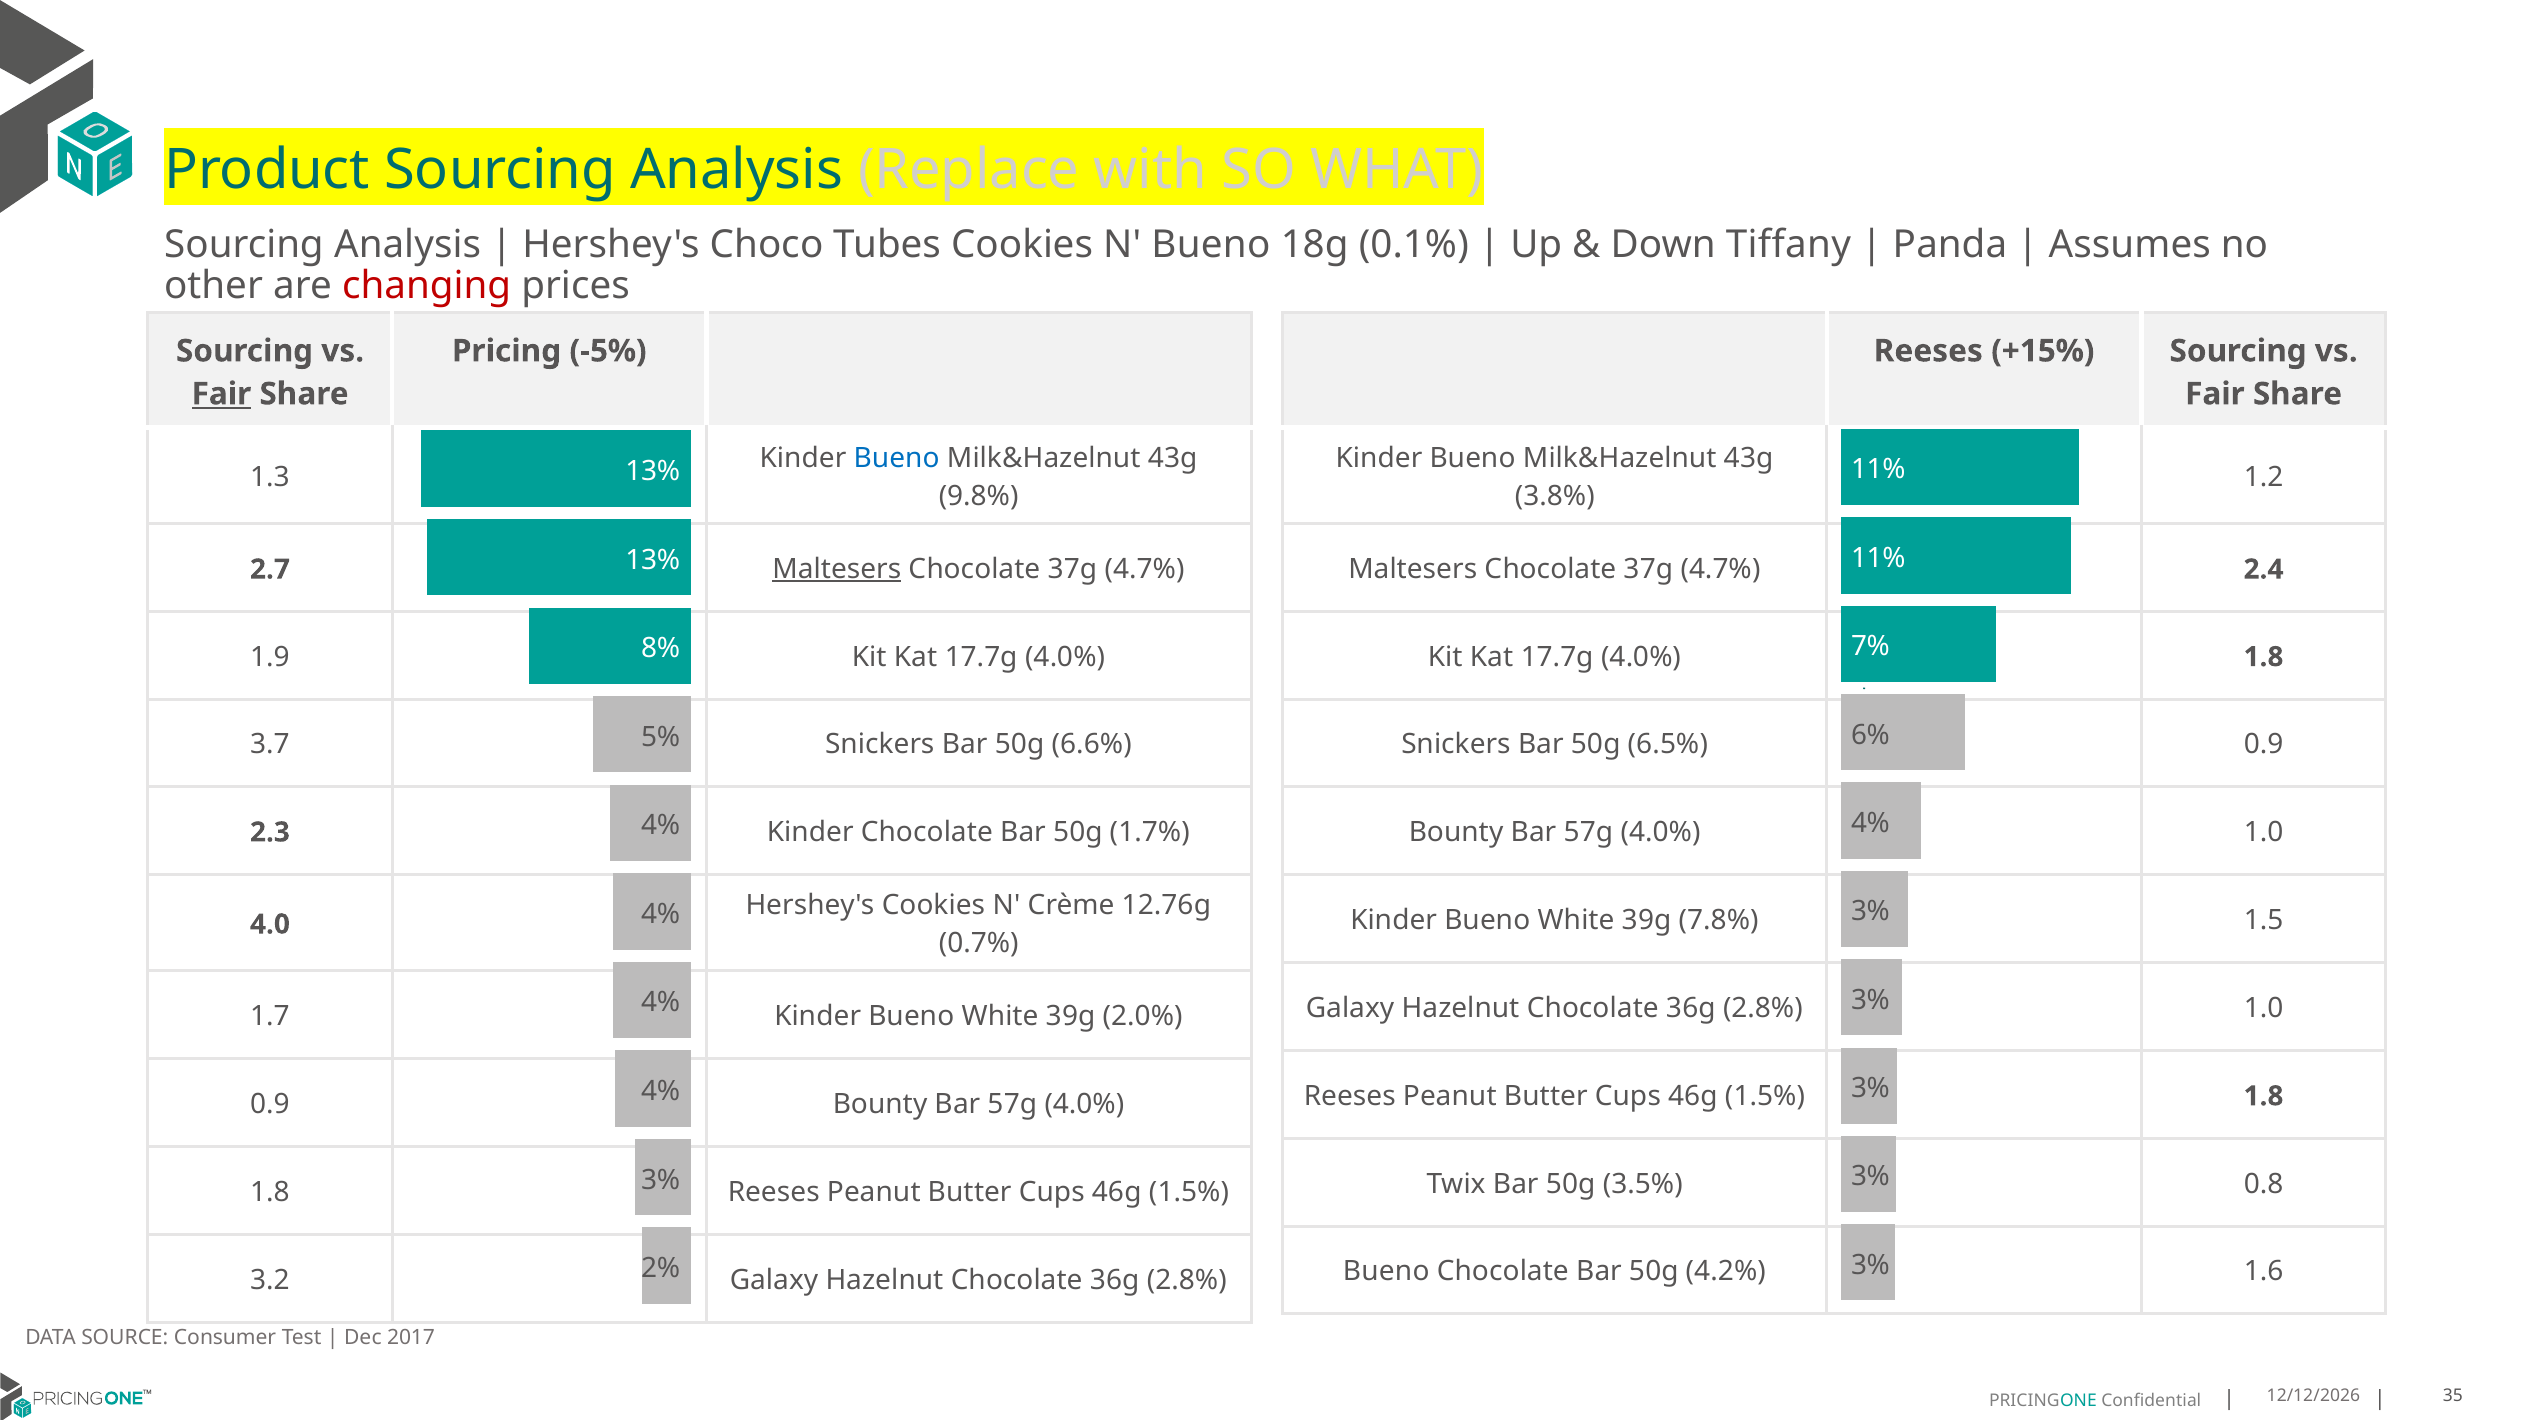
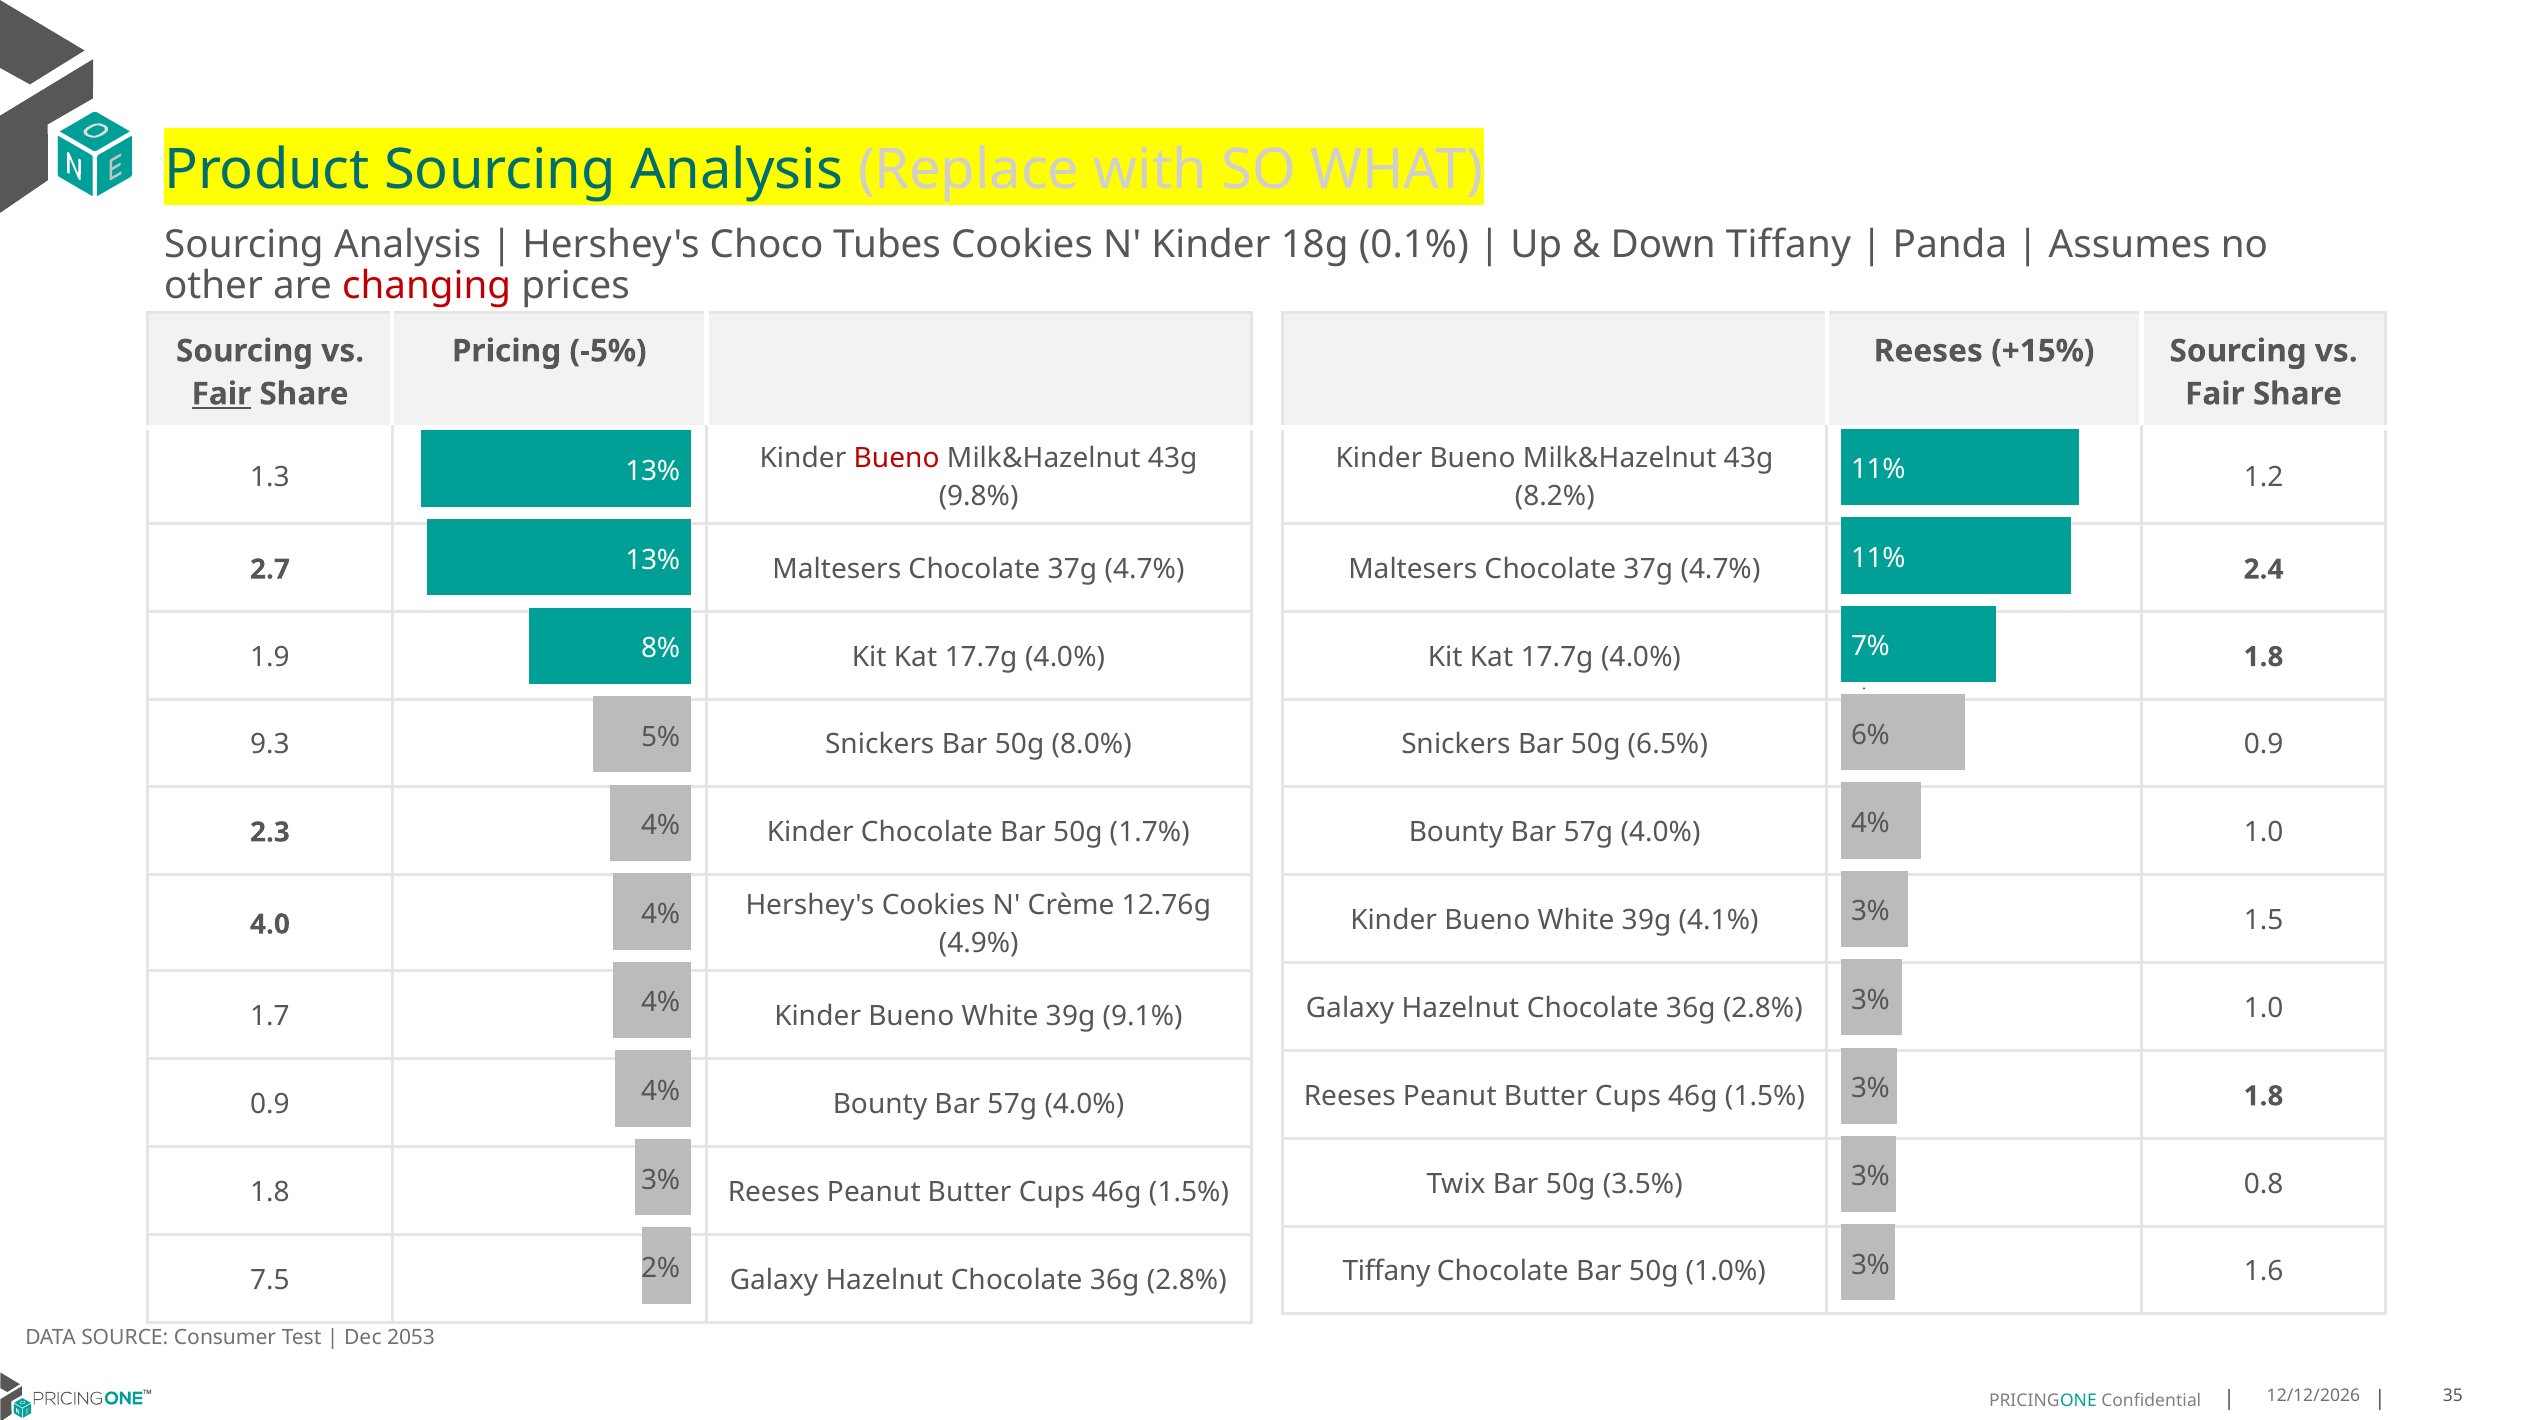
N Bueno: Bueno -> Kinder (1211, 244)
Bueno colour: blue -> red (897, 458)
3.8%: 3.8% -> 8.2% (1555, 497)
Maltesers underline: present -> none (837, 569)
3.7: 3.7 -> 9.3 (270, 745)
6.6%: 6.6% -> 8.0% (1092, 745)
7.8%: 7.8% -> 4.1% (1719, 920)
0.7%: 0.7% -> 4.9% (979, 944)
2.0%: 2.0% -> 9.1% (1143, 1017)
Bueno: Bueno -> Tiffany (1386, 1272)
4.2%: 4.2% -> 1.0% (1726, 1272)
3.2: 3.2 -> 7.5 (270, 1280)
2017: 2017 -> 2053 (411, 1338)
